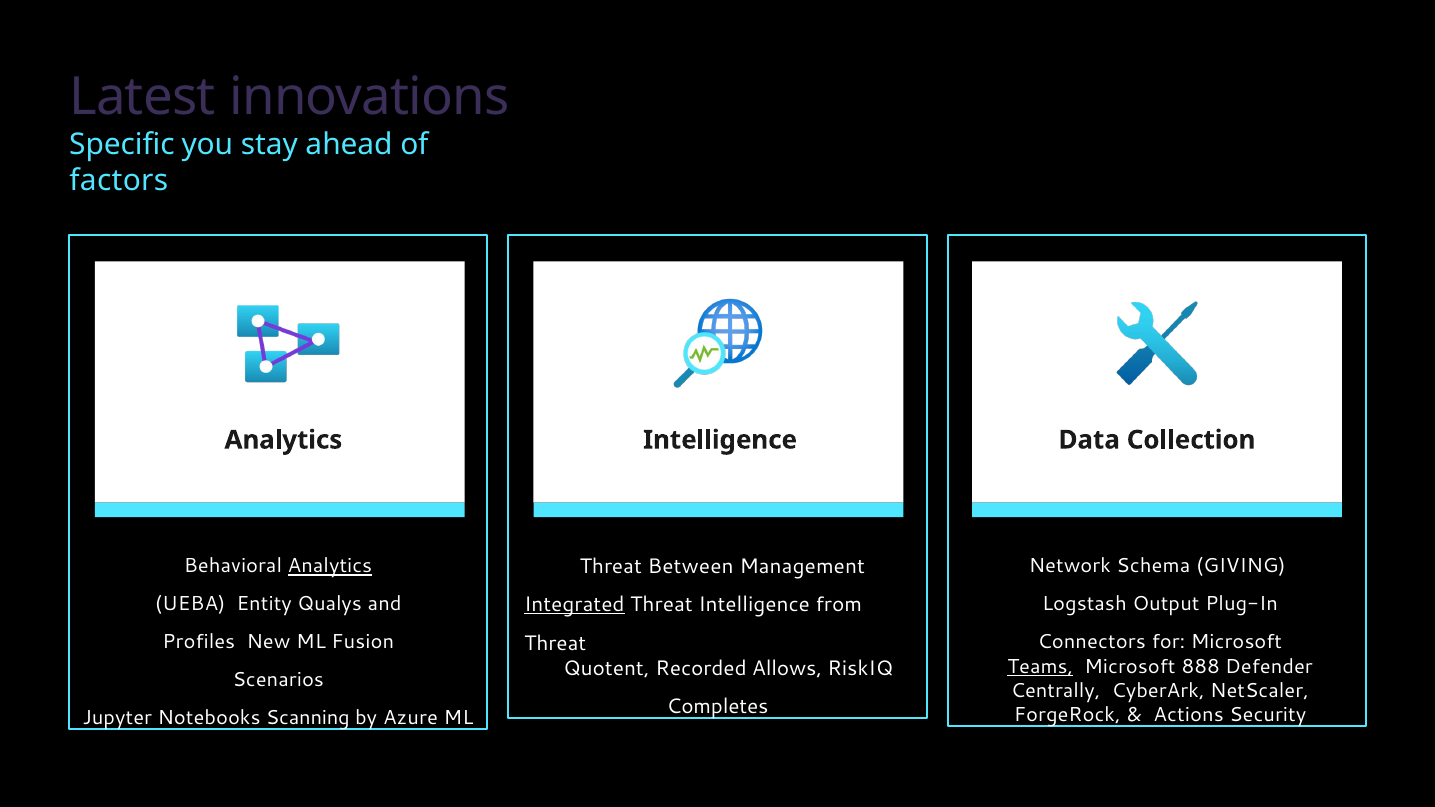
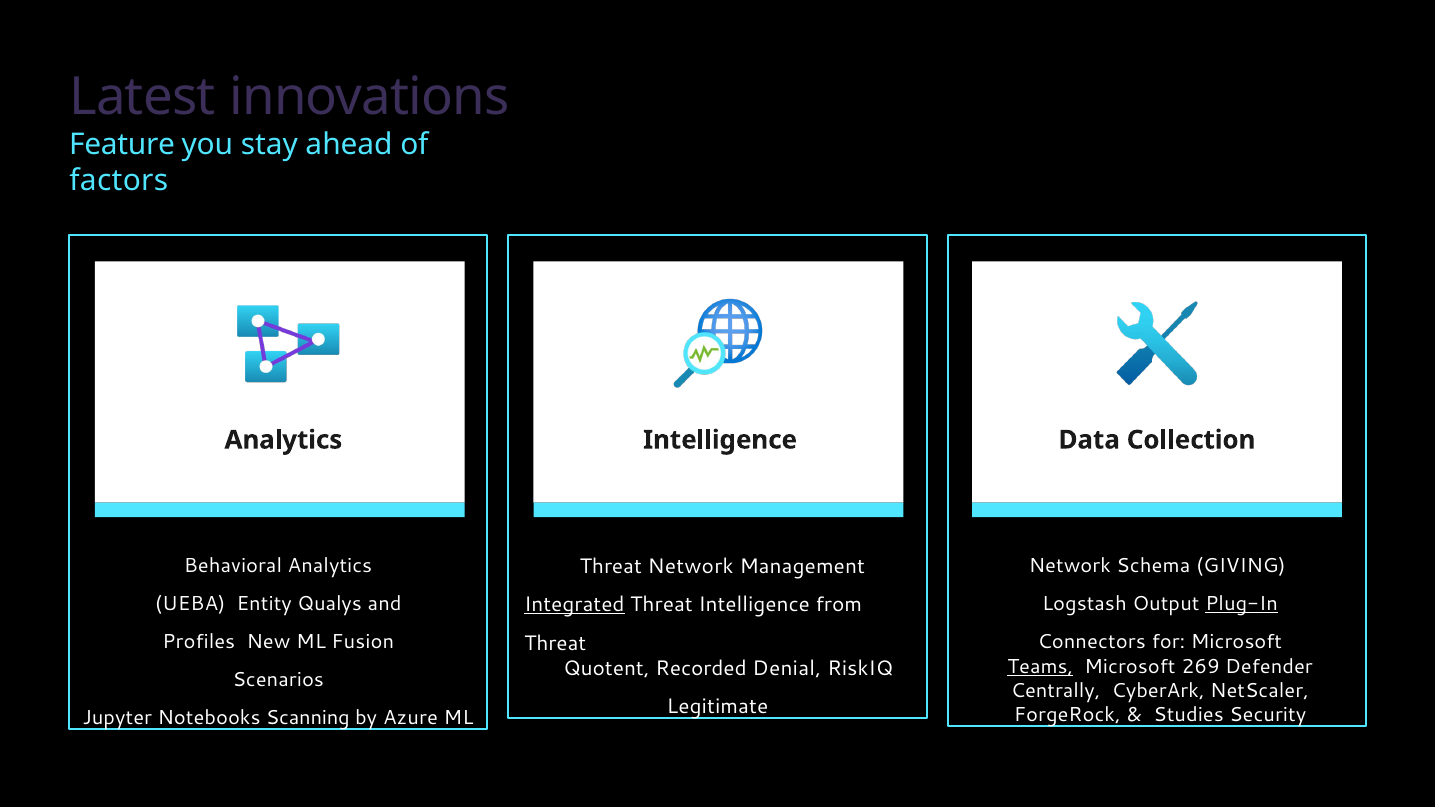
Specific: Specific -> Feature (122, 145)
Threat Between: Between -> Network (691, 567)
Analytics underline: present -> none (330, 566)
Plug-In underline: none -> present (1242, 604)
888: 888 -> 269 (1201, 667)
Allows: Allows -> Denial (787, 669)
Completes: Completes -> Legitimate (718, 707)
Actions: Actions -> Studies (1189, 715)
